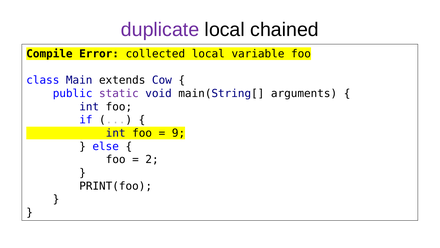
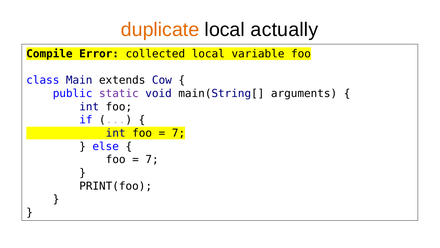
duplicate colour: purple -> orange (160, 30)
chained: chained -> actually (284, 30)
9: 9 -> 7 (178, 133)
2: 2 -> 7 (152, 159)
